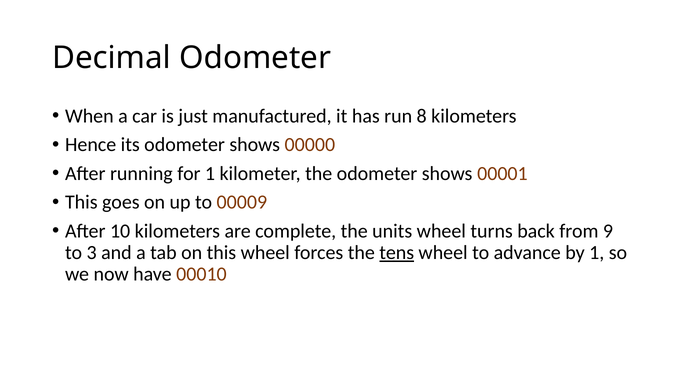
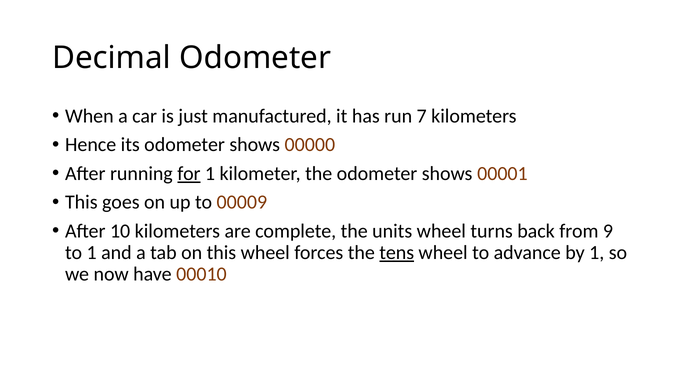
8: 8 -> 7 (422, 116)
for underline: none -> present (189, 173)
to 3: 3 -> 1 (92, 252)
